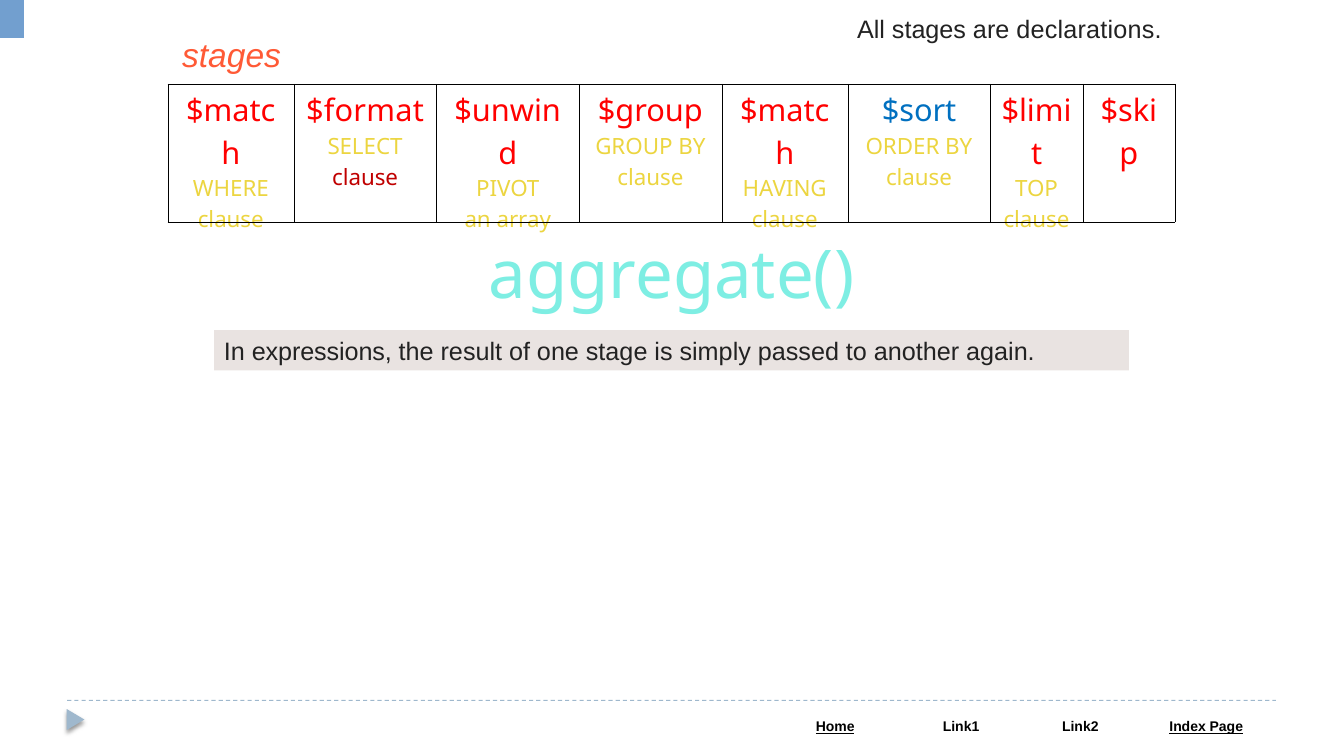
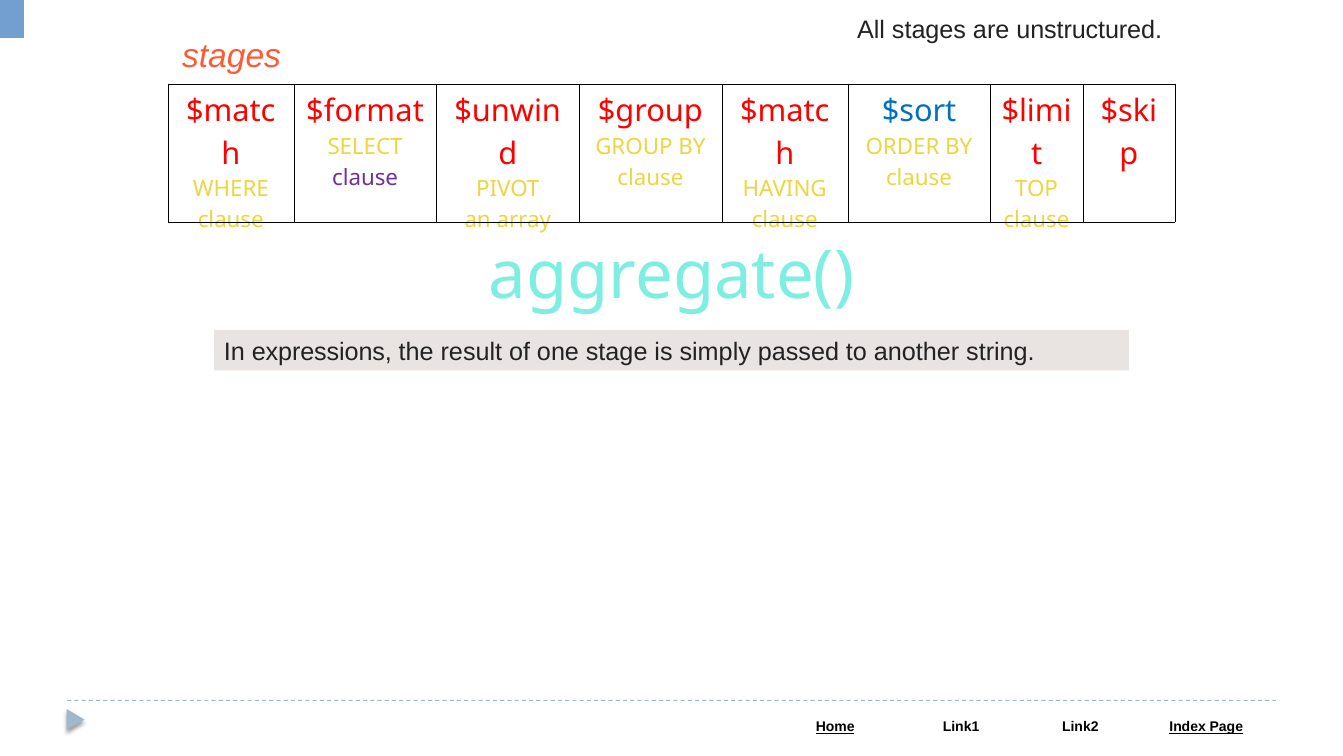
declarations: declarations -> unstructured (1089, 30)
clause colour: red -> purple (365, 178)
again: again -> string (1000, 352)
